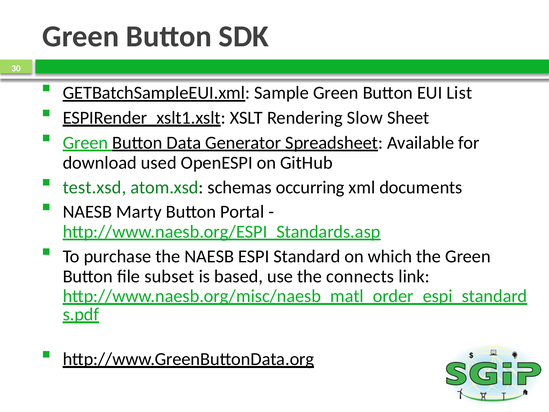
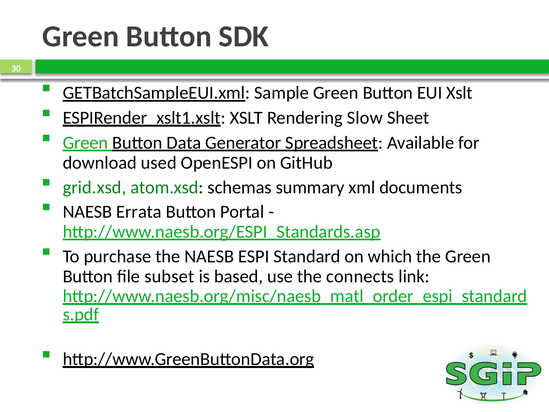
EUI List: List -> Xslt (459, 93)
test.xsd: test.xsd -> grid.xsd (94, 187)
occurring: occurring -> summary (310, 187)
Marty: Marty -> Errata (139, 212)
